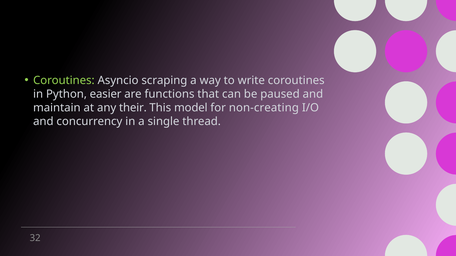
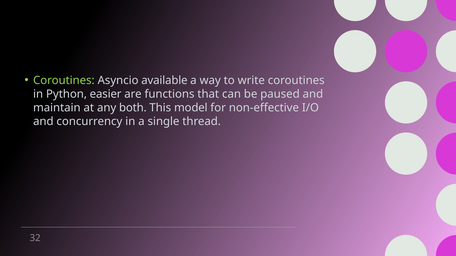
scraping: scraping -> available (164, 81)
their: their -> both (133, 108)
non-creating: non-creating -> non-effective (264, 108)
